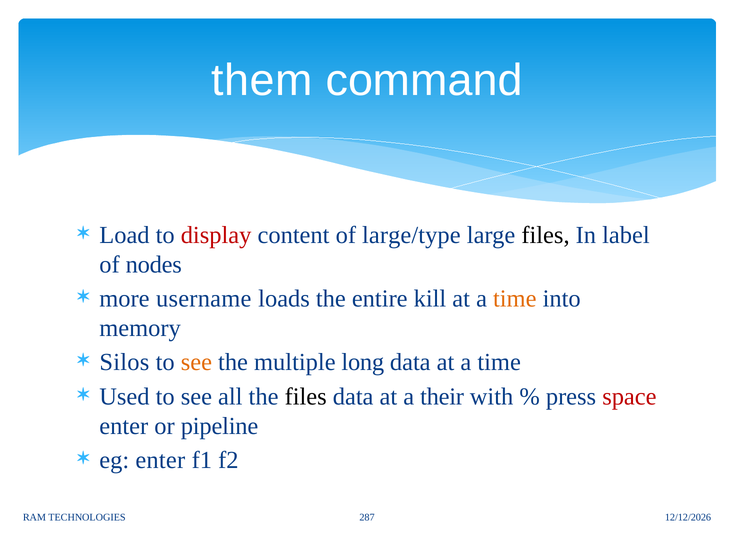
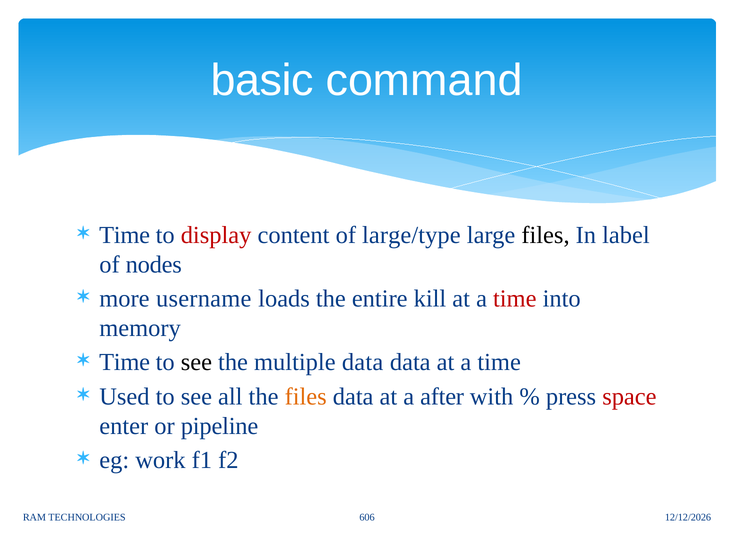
them: them -> basic (262, 81)
Load: Load -> Time (125, 235)
time colour: orange -> red (515, 298)
Silos: Silos -> Time (125, 362)
see colour: orange -> black (196, 362)
multiple long: long -> data (363, 362)
files colour: black -> orange (306, 396)
their: their -> after (442, 396)
eg enter: enter -> work (160, 460)
287: 287 -> 606 (367, 517)
